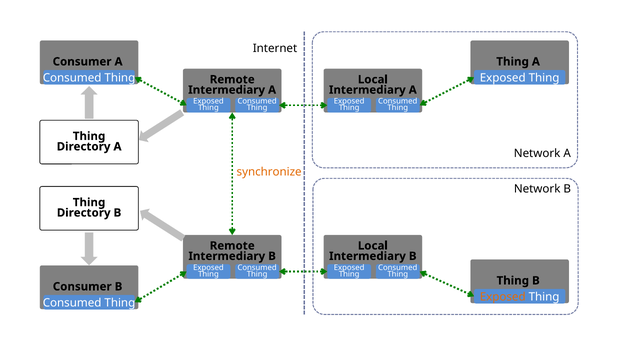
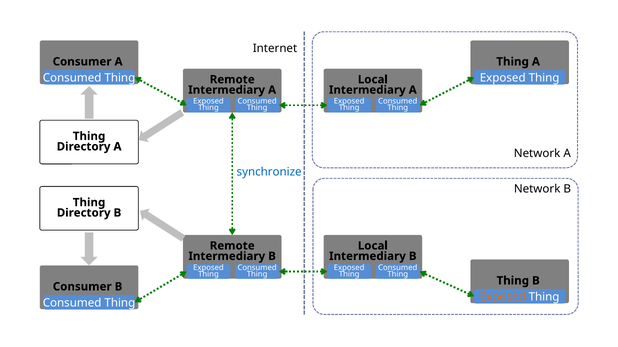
synchronize colour: orange -> blue (269, 172)
